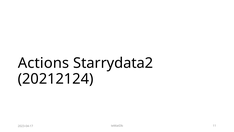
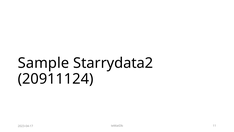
Actions: Actions -> Sample (43, 63)
20212124: 20212124 -> 20911124 (56, 79)
